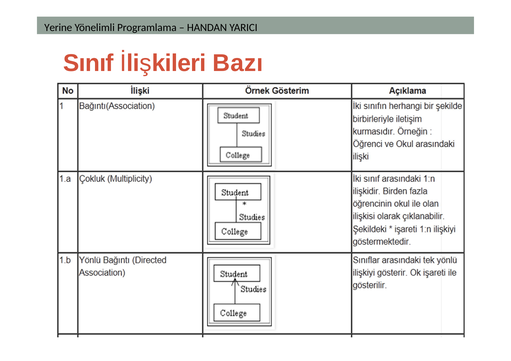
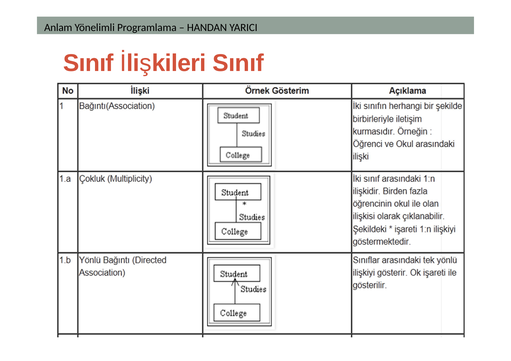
Yerine: Yerine -> Anlam (58, 28)
İlişkileri Bazı: Bazı -> Sınıf (238, 63)
